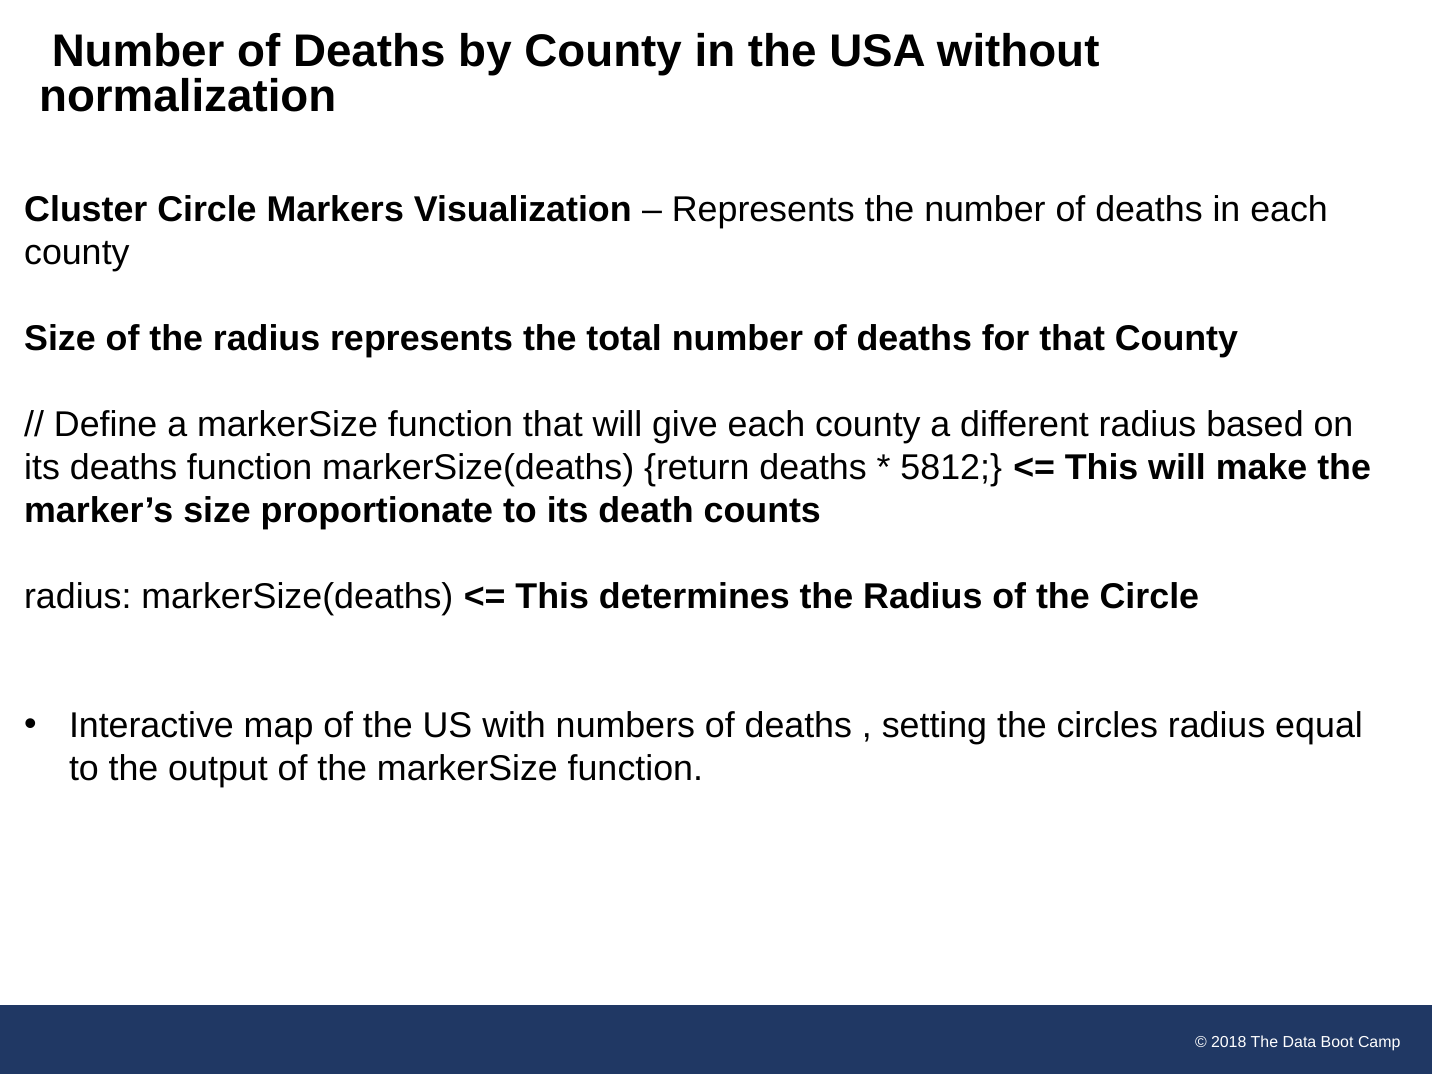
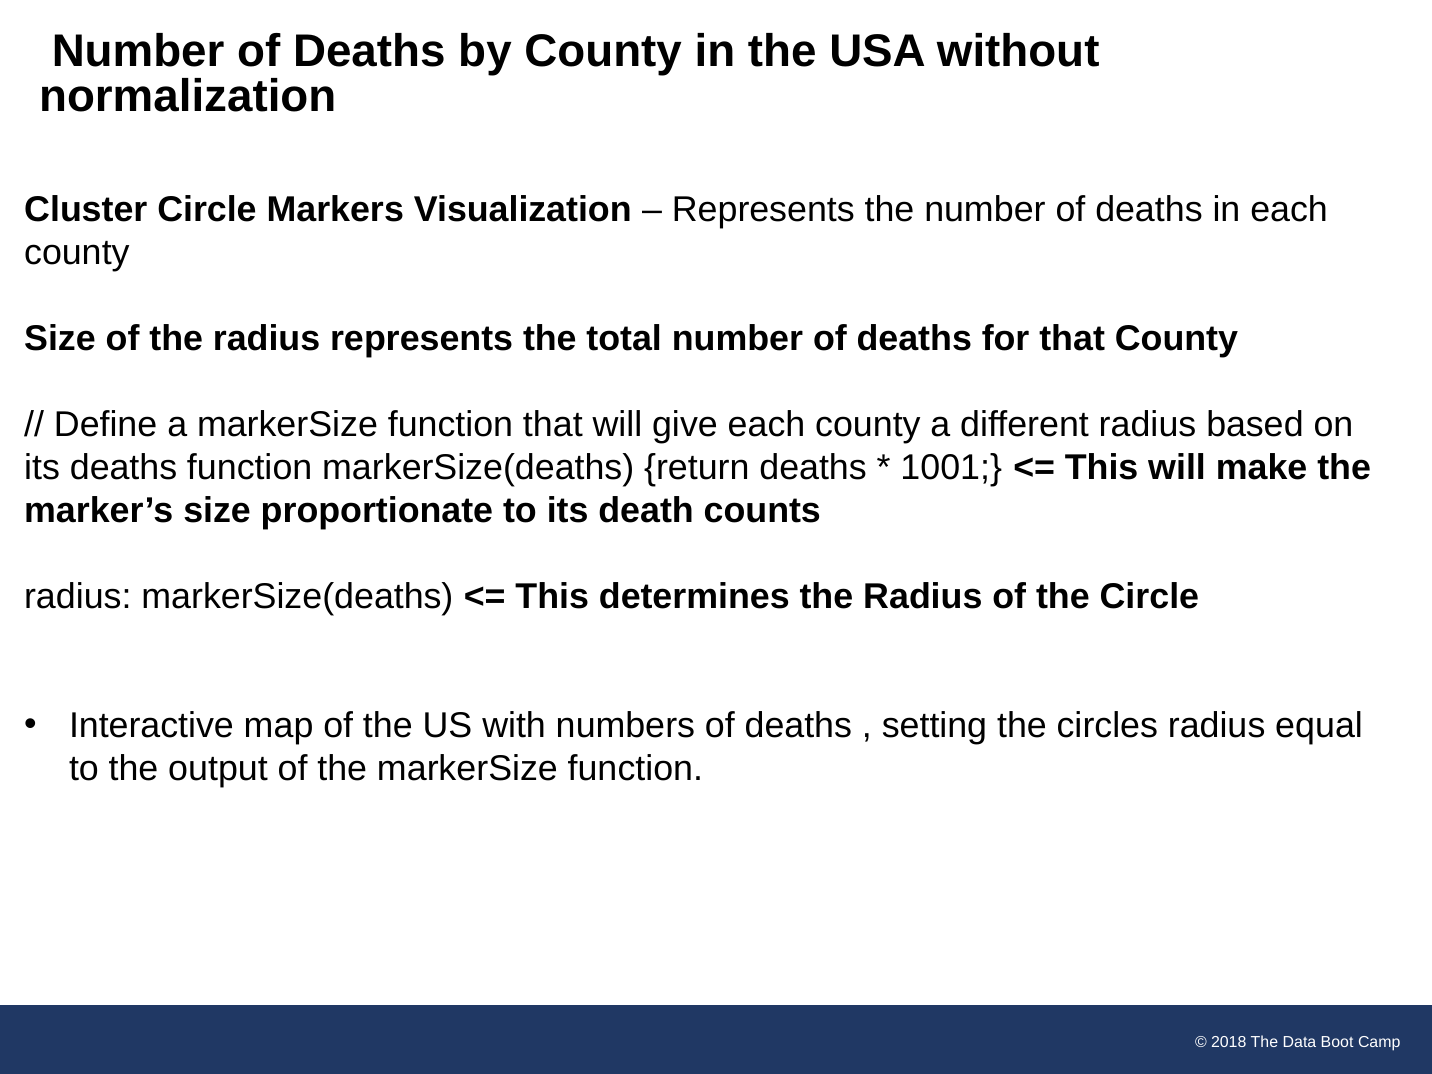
5812: 5812 -> 1001 (951, 468)
